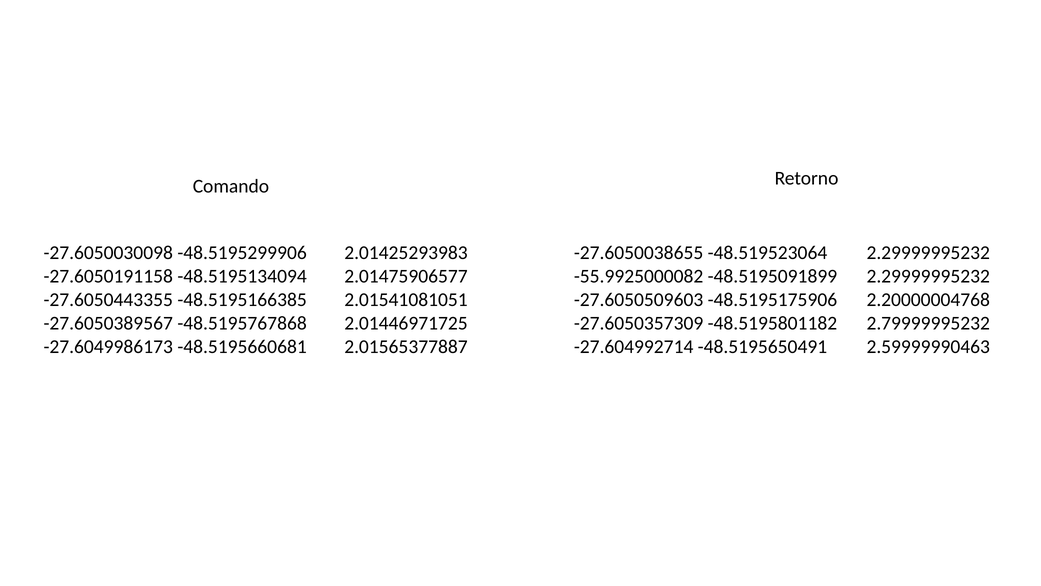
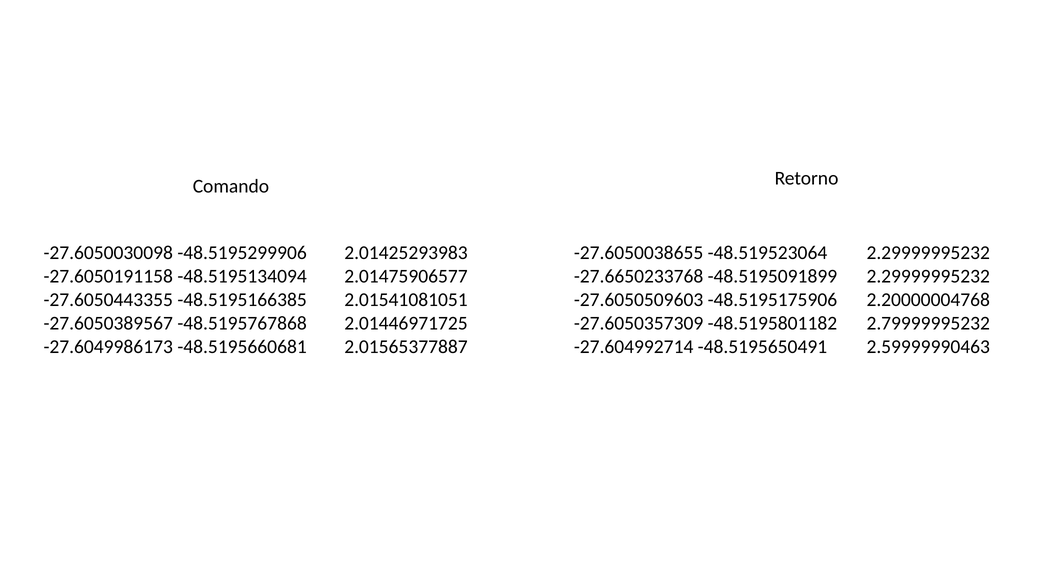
-55.9925000082: -55.9925000082 -> -27.6650233768 (639, 276)
